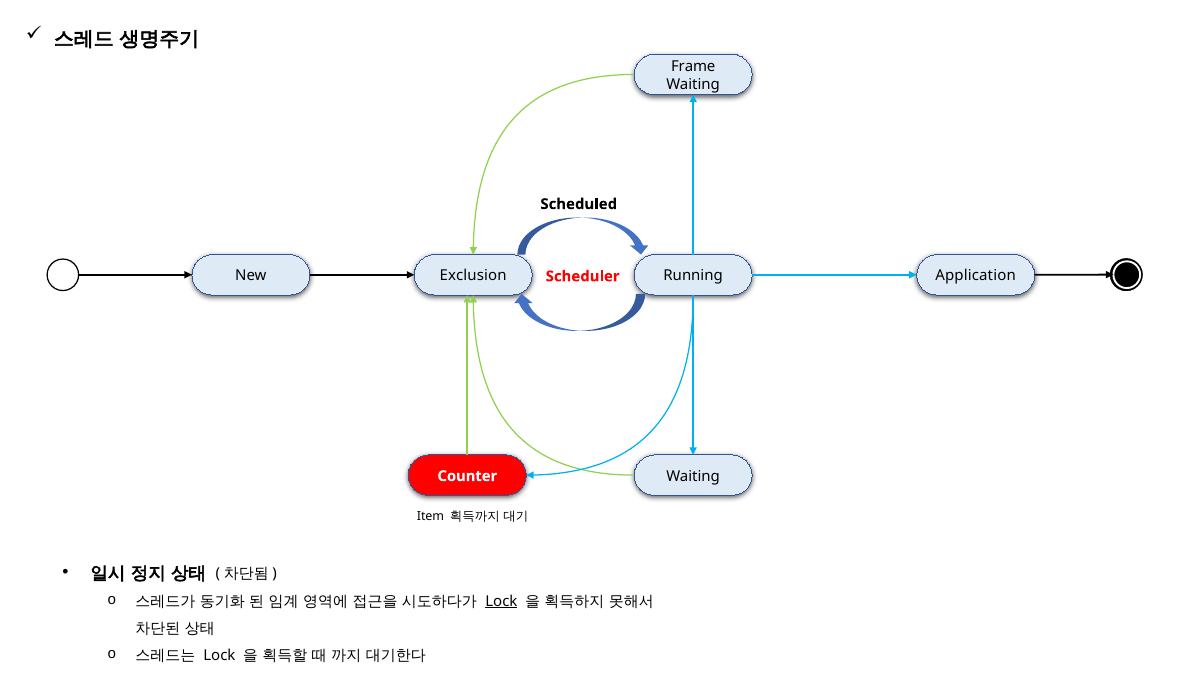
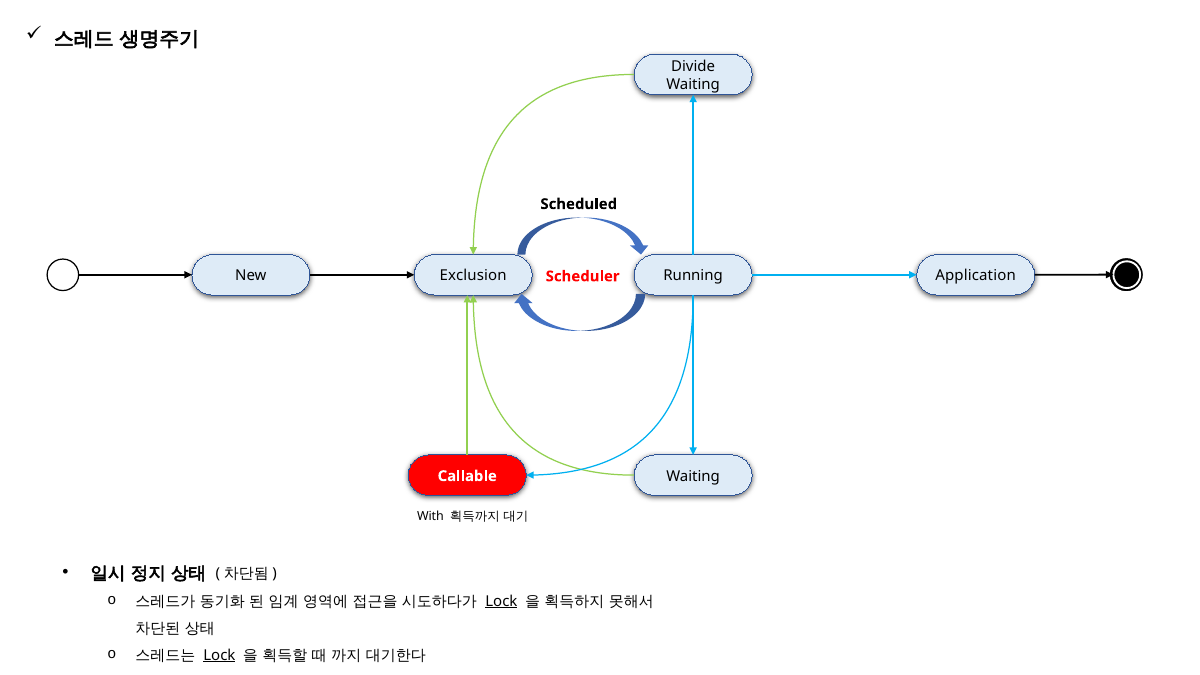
Frame: Frame -> Divide (693, 66)
Counter: Counter -> Callable (467, 476)
Item: Item -> With (430, 516)
Lock underline: none -> present (219, 655)
